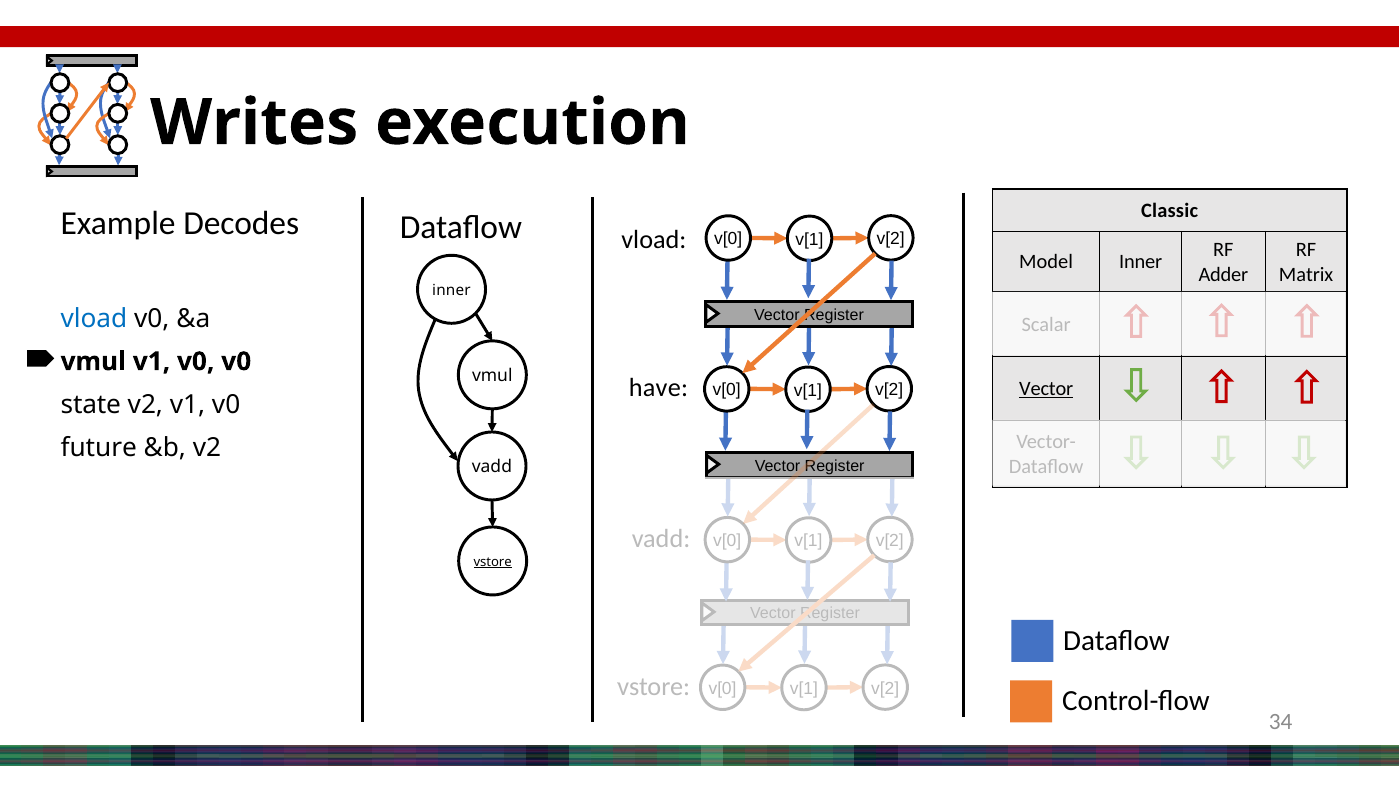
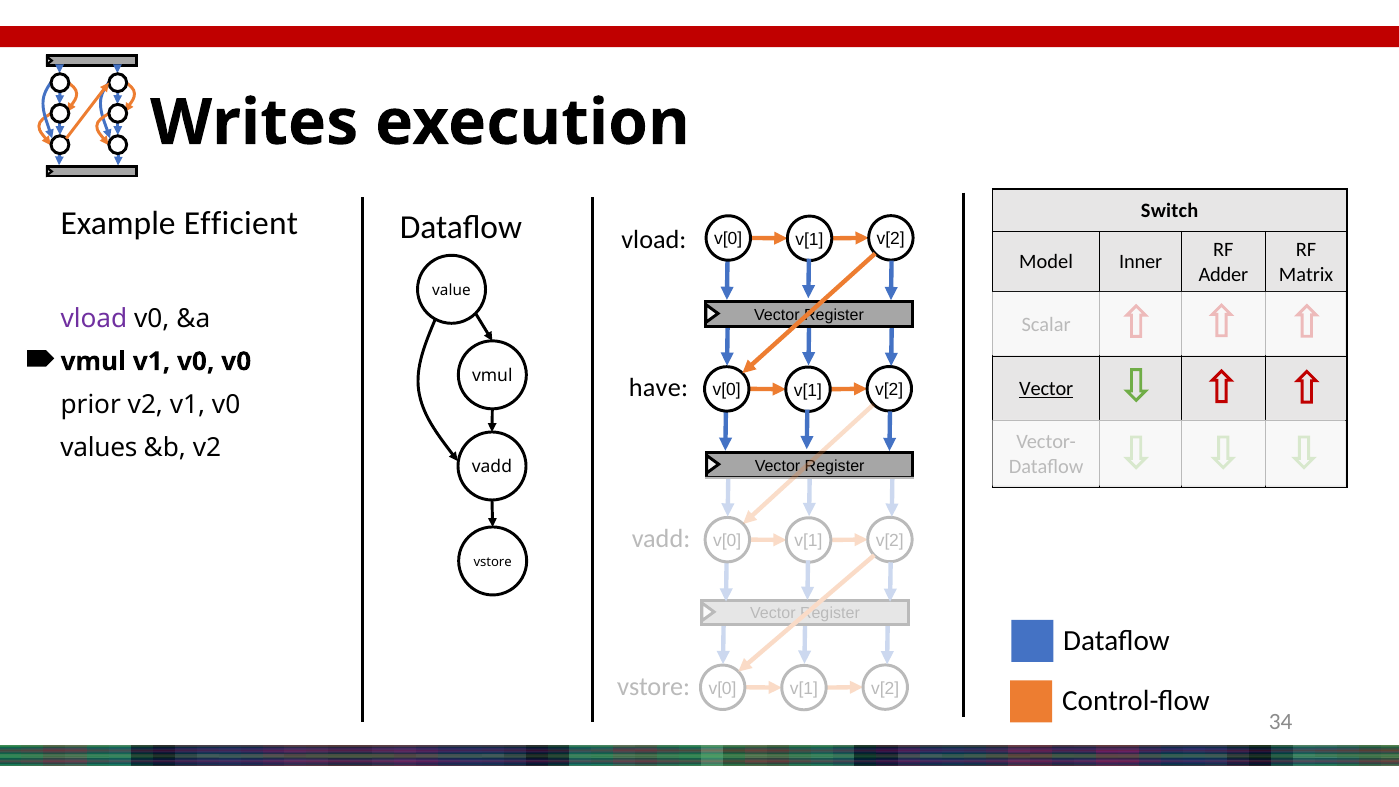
Classic: Classic -> Switch (1170, 211)
Decodes: Decodes -> Efficient (241, 224)
inner: inner -> value (451, 290)
vload colour: blue -> purple (94, 319)
state: state -> prior (91, 404)
future: future -> values (99, 447)
vstore underline: present -> none (493, 562)
